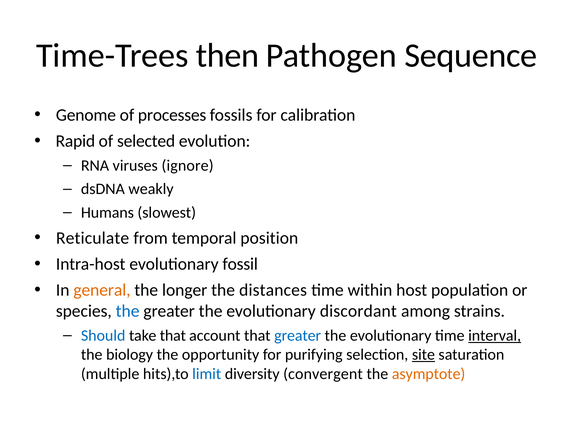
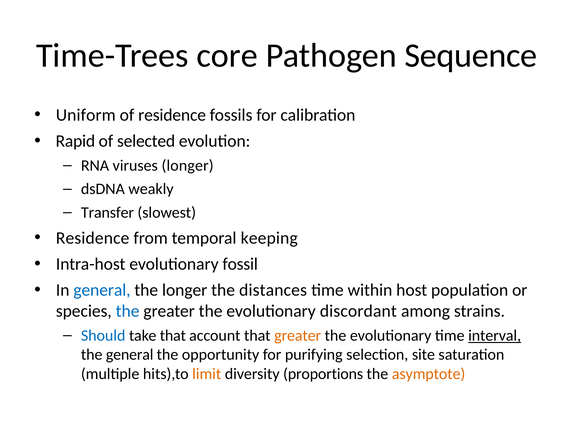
then: then -> core (227, 55)
Genome: Genome -> Uniform (86, 115)
of processes: processes -> residence (172, 115)
viruses ignore: ignore -> longer (188, 165)
Humans: Humans -> Transfer (107, 213)
Reticulate: Reticulate -> Residence (93, 238)
position: position -> keeping (269, 238)
general colour: orange -> blue (102, 290)
greater colour: blue -> orange (298, 335)
the biology: biology -> general (130, 355)
site underline: present -> none (423, 355)
limit colour: blue -> orange (207, 374)
convergent: convergent -> proportions (323, 374)
